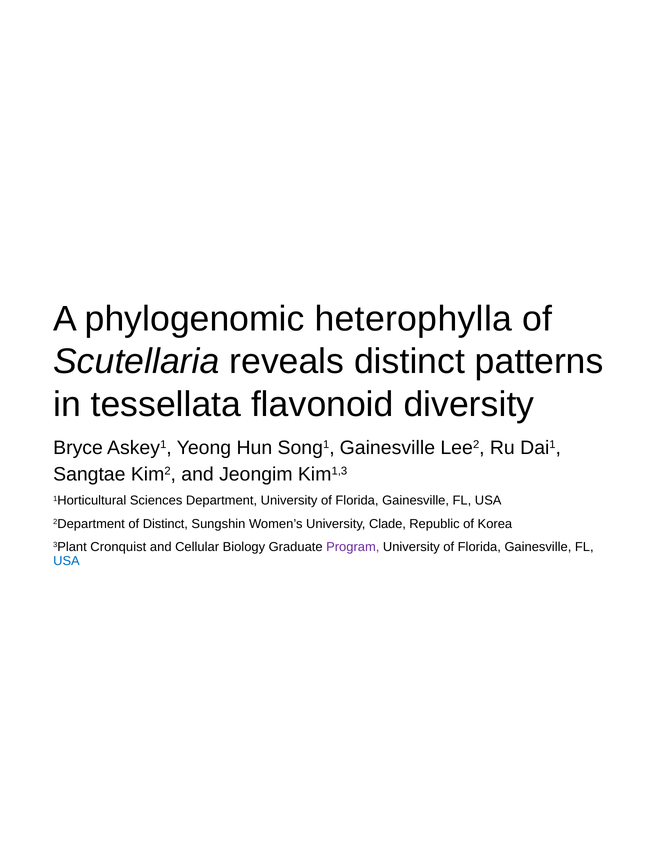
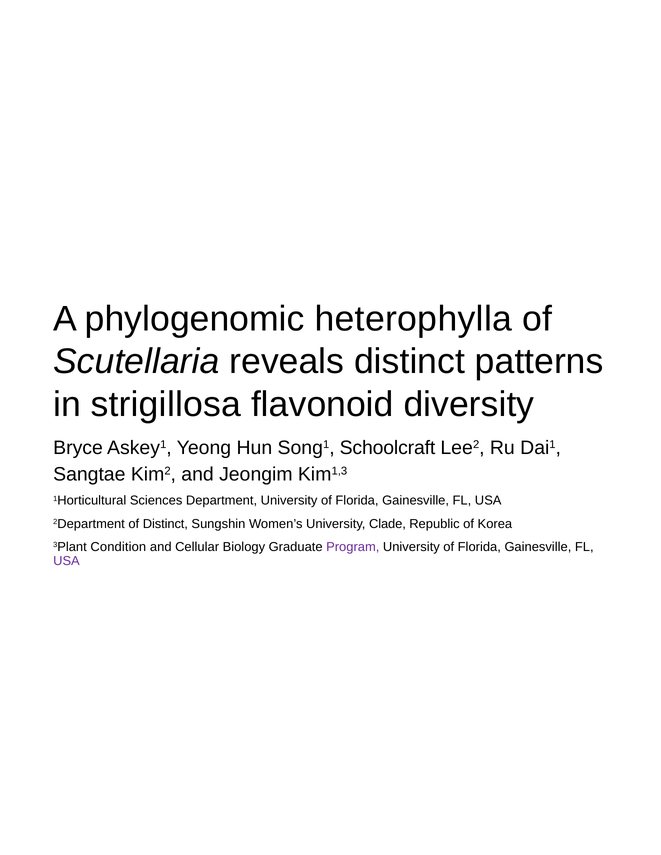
tessellata: tessellata -> strigillosa (166, 405)
Song1 Gainesville: Gainesville -> Schoolcraft (387, 448)
Cronquist: Cronquist -> Condition (118, 547)
USA colour: blue -> purple (66, 561)
